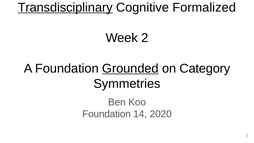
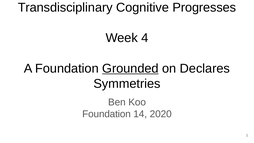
Transdisciplinary underline: present -> none (65, 7)
Formalized: Formalized -> Progresses (204, 7)
2: 2 -> 4 (145, 38)
Category: Category -> Declares (205, 68)
